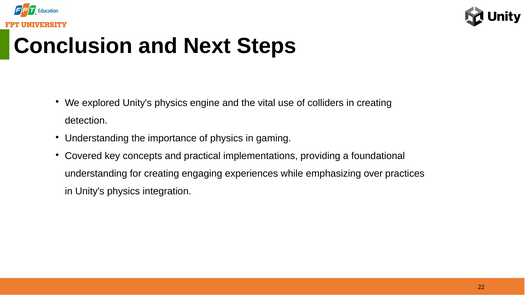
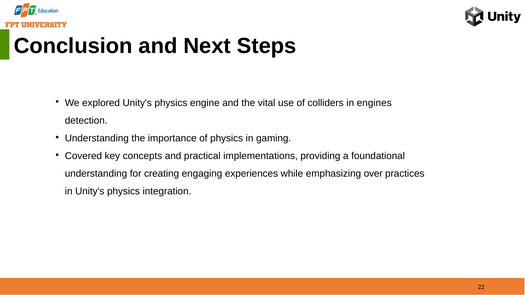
in creating: creating -> engines (374, 103)
